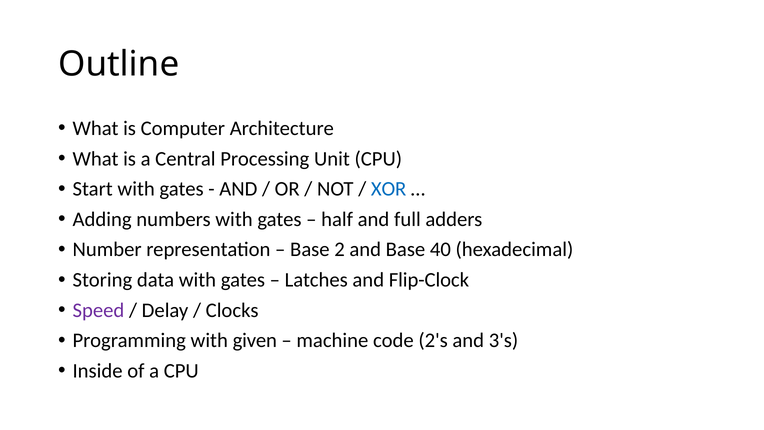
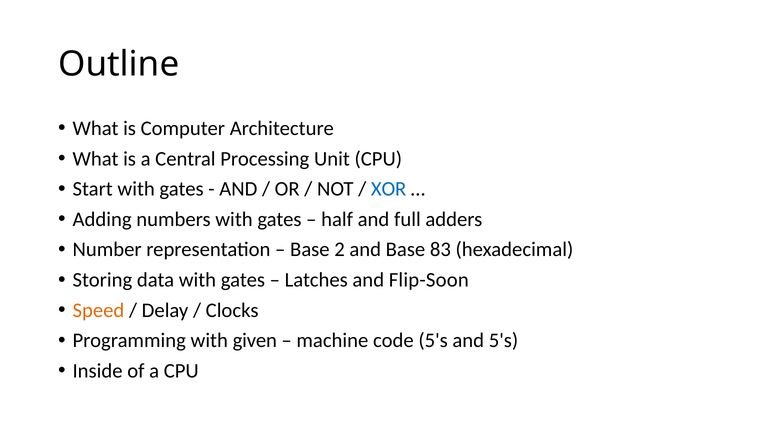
40: 40 -> 83 (440, 249)
Flip-Clock: Flip-Clock -> Flip-Soon (429, 280)
Speed colour: purple -> orange (98, 310)
code 2's: 2's -> 5's (433, 340)
and 3's: 3's -> 5's (503, 340)
